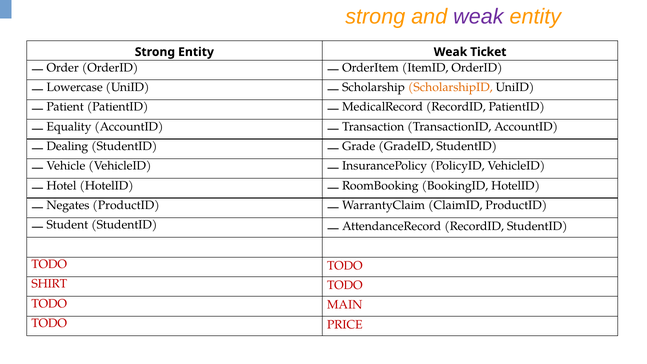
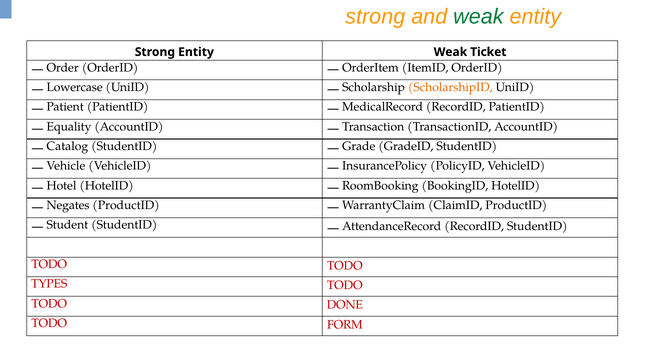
weak colour: purple -> green (478, 17)
Dealing: Dealing -> Catalog (67, 146)
SHIRT: SHIRT -> TYPES (49, 284)
MAIN: MAIN -> DONE (345, 305)
PRICE: PRICE -> FORM (345, 325)
